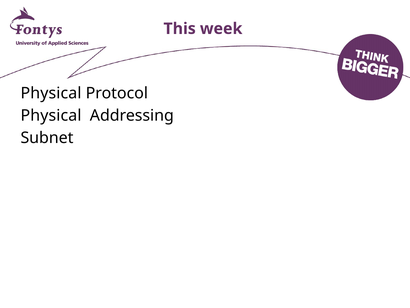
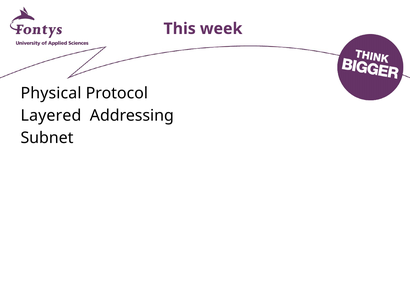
Physical: Physical -> Layered (51, 115)
